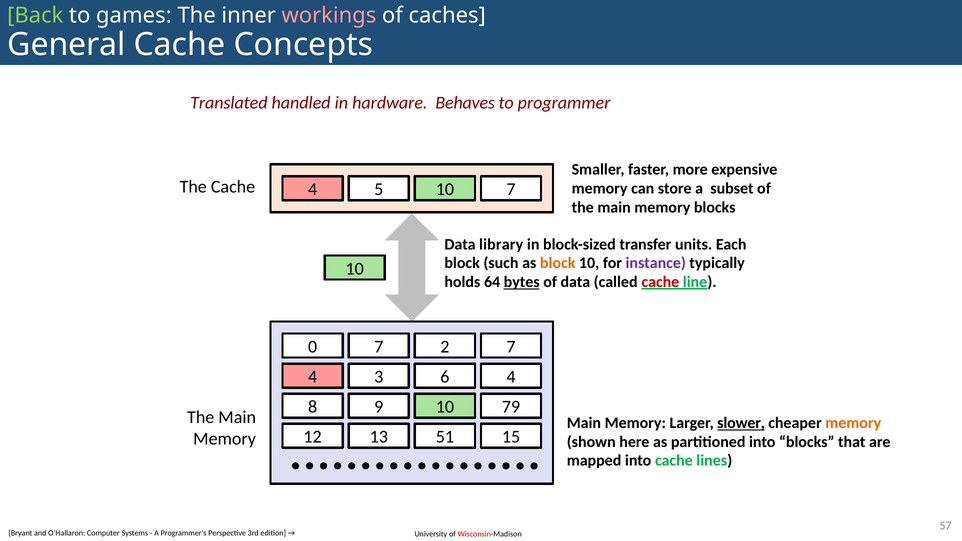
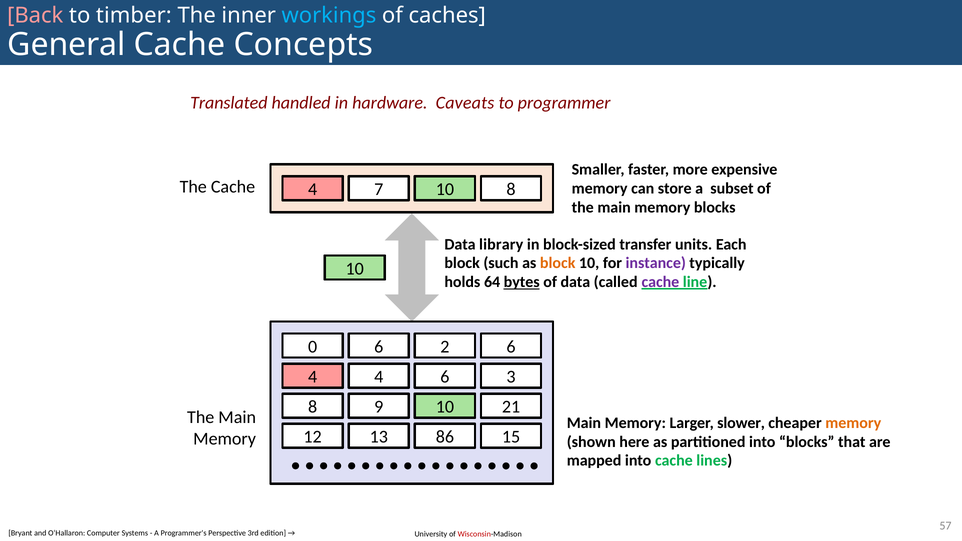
Back colour: light green -> pink (35, 15)
games: games -> timber (134, 15)
workings colour: pink -> light blue (329, 15)
Behaves: Behaves -> Caveats (465, 103)
5: 5 -> 7 (379, 190)
7: 7 -> 8 (511, 190)
cache colour: red -> purple (660, 282)
0 7: 7 -> 6 (379, 347)
2 7: 7 -> 6 (511, 347)
3: 3 -> 4 (379, 377)
6 4: 4 -> 3 (511, 377)
79: 79 -> 21 (511, 407)
slower underline: present -> none (741, 423)
51: 51 -> 86 (445, 437)
